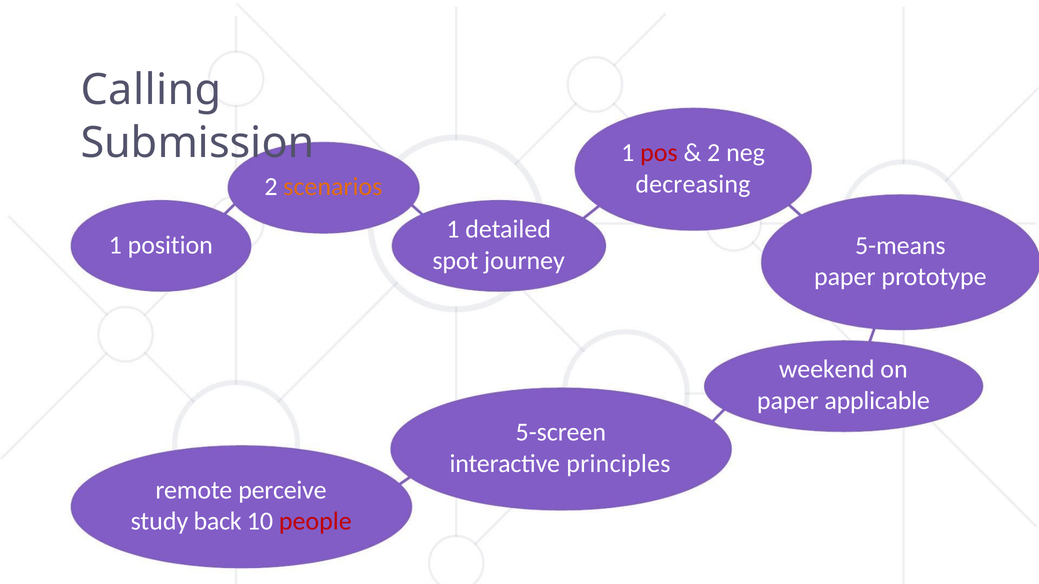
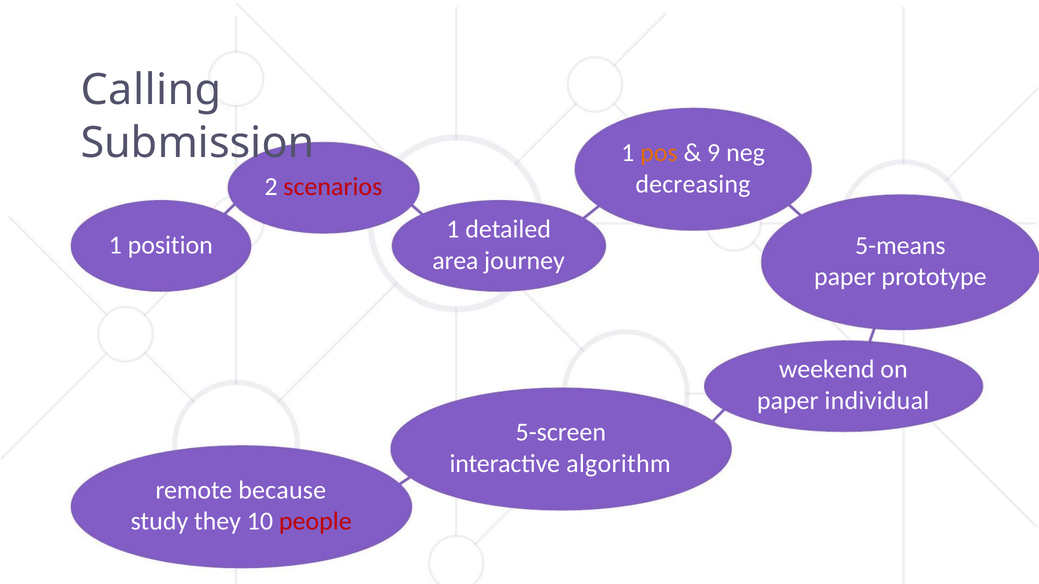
pos colour: red -> orange (659, 153)
2: 2 -> 9 (714, 153)
scenarios colour: orange -> red (333, 187)
spot: spot -> area (455, 261)
applicable: applicable -> individual (877, 401)
principles: principles -> algorithm (618, 464)
perceive: perceive -> because (282, 490)
back: back -> they (217, 522)
